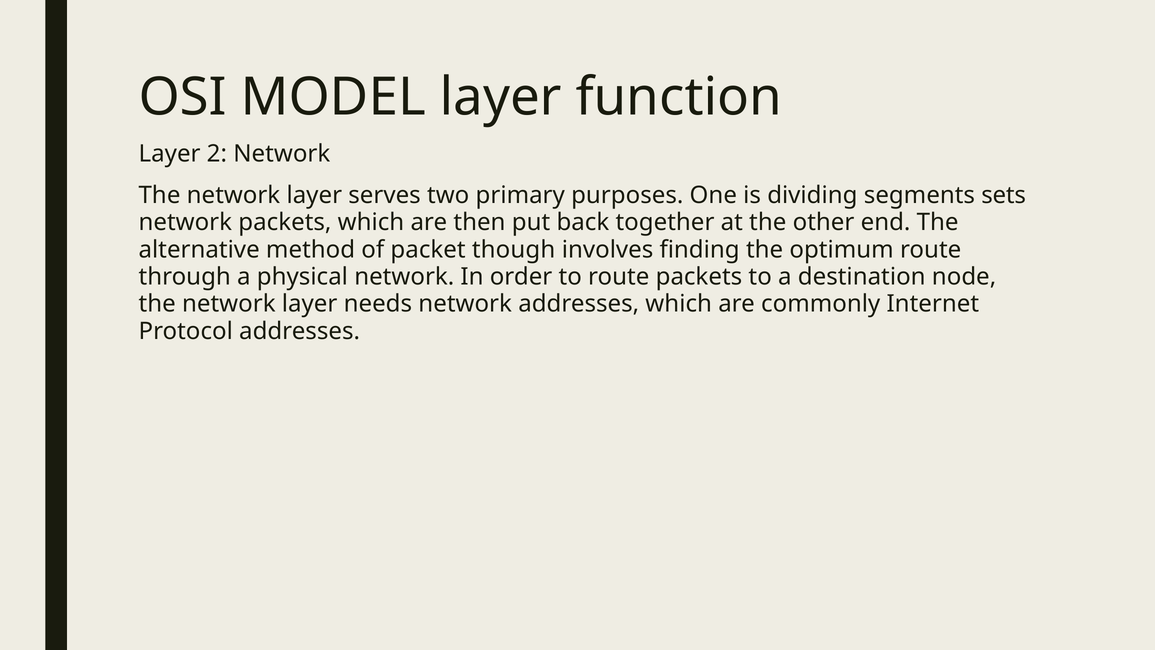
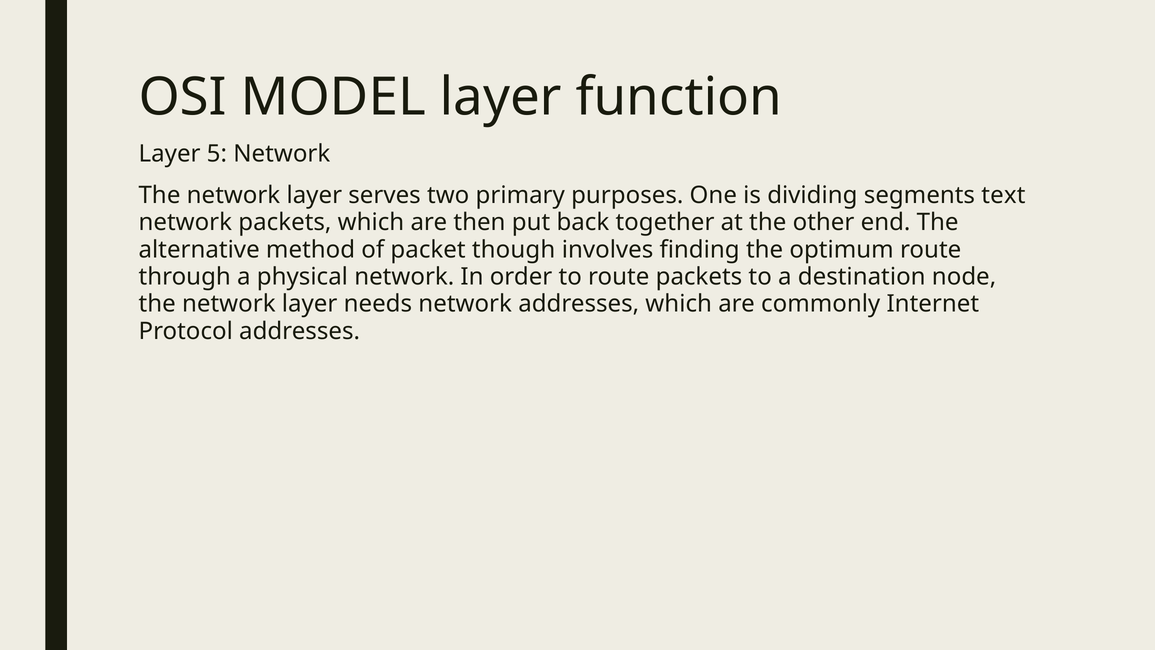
2: 2 -> 5 (217, 154)
sets: sets -> text (1003, 195)
